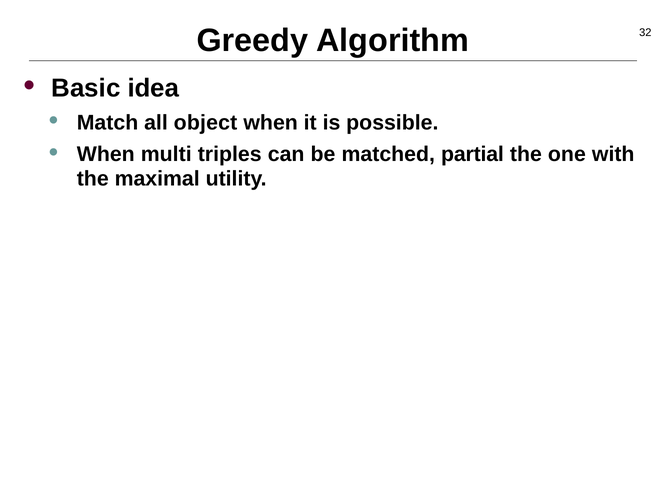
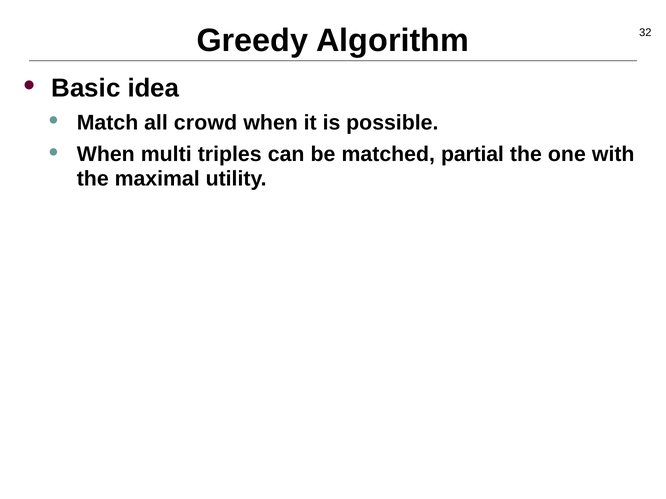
object: object -> crowd (206, 123)
